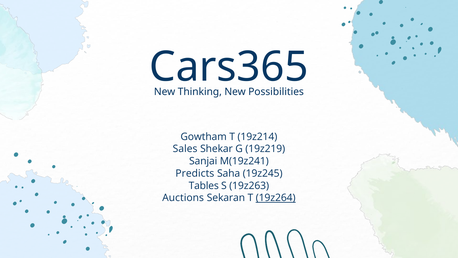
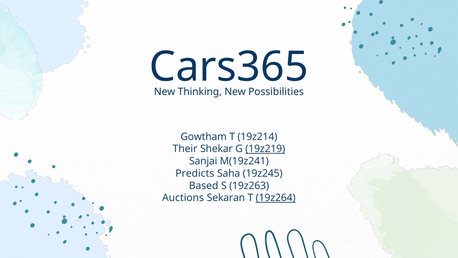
Sales: Sales -> Their (185, 149)
19z219 underline: none -> present (265, 149)
Tables: Tables -> Based (204, 185)
